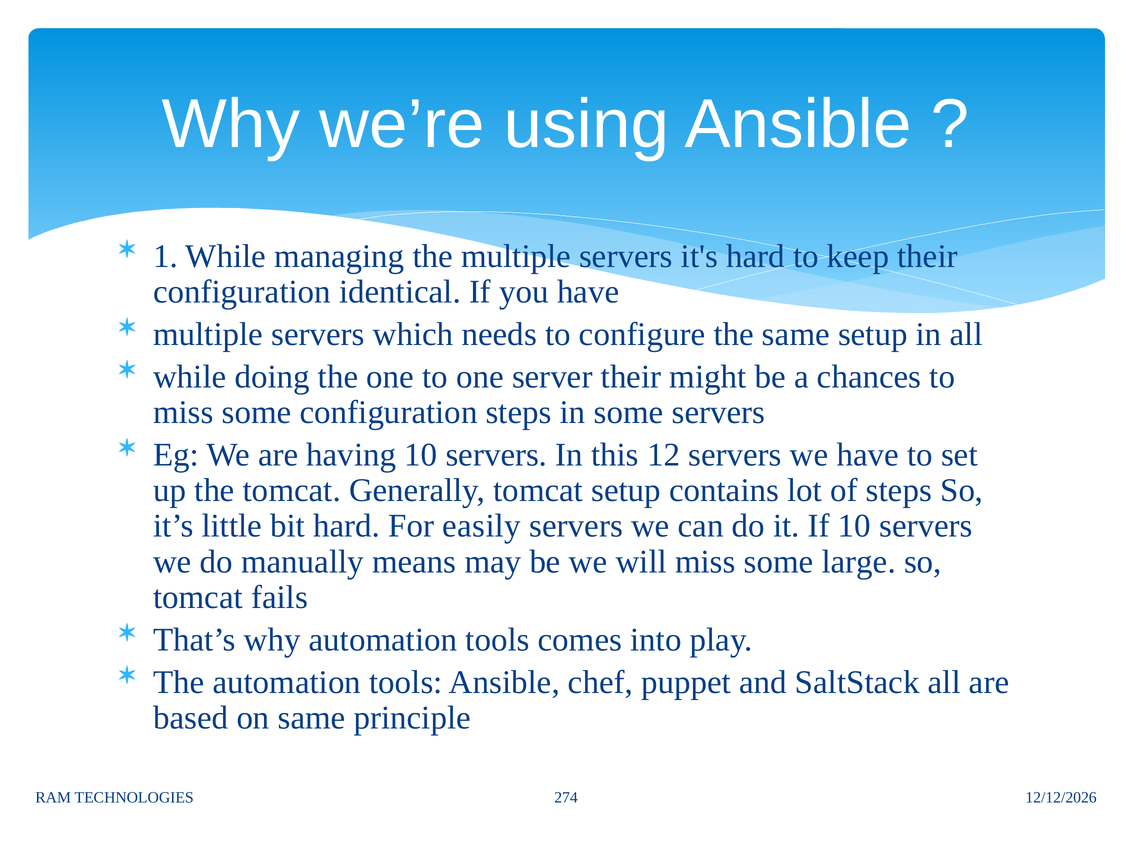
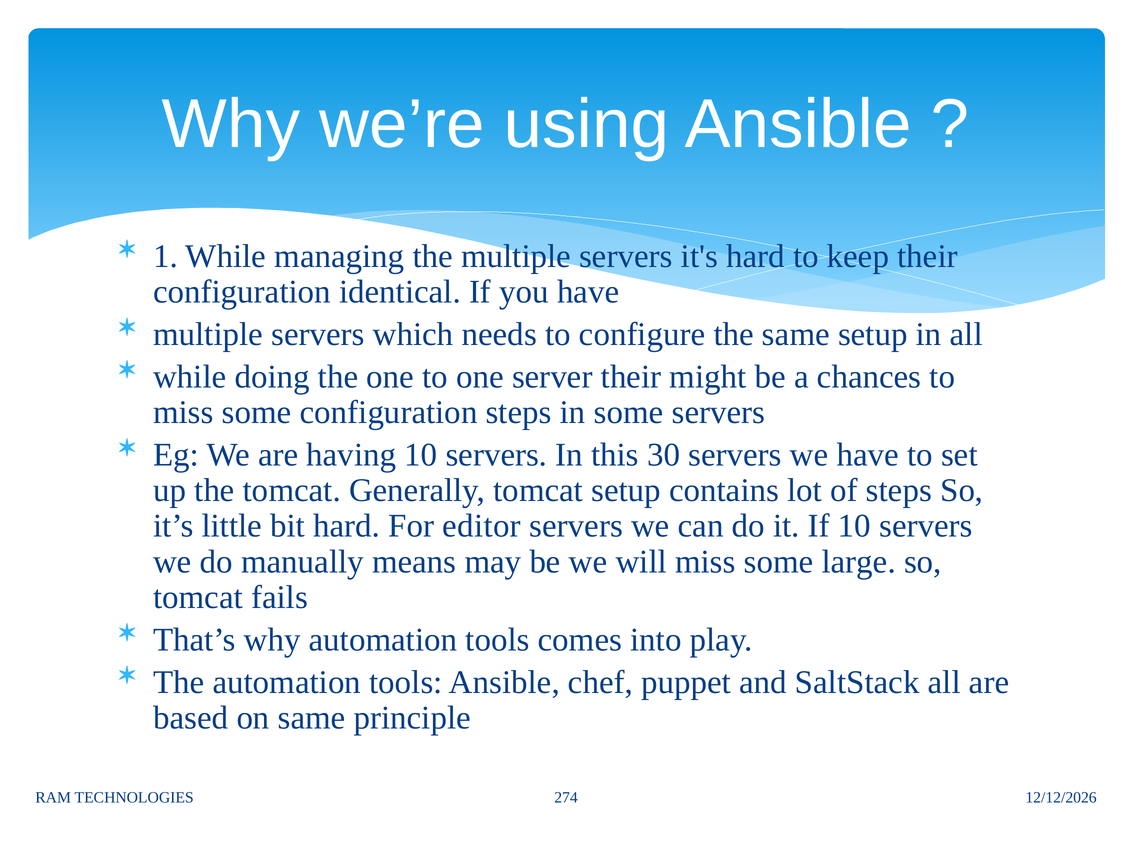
12: 12 -> 30 (664, 455)
easily: easily -> editor (482, 526)
